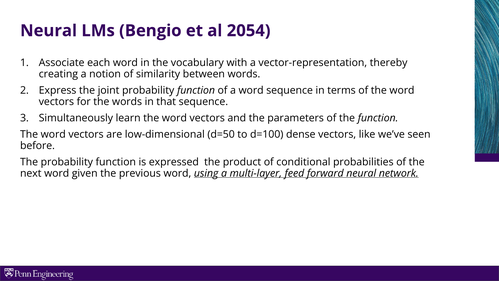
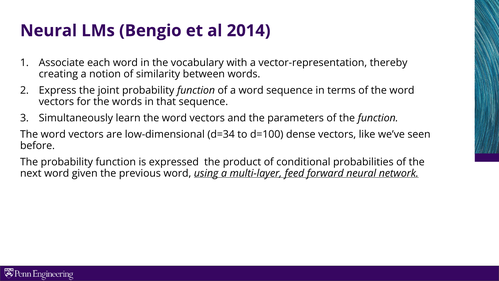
2054: 2054 -> 2014 (249, 31)
d=50: d=50 -> d=34 (221, 134)
